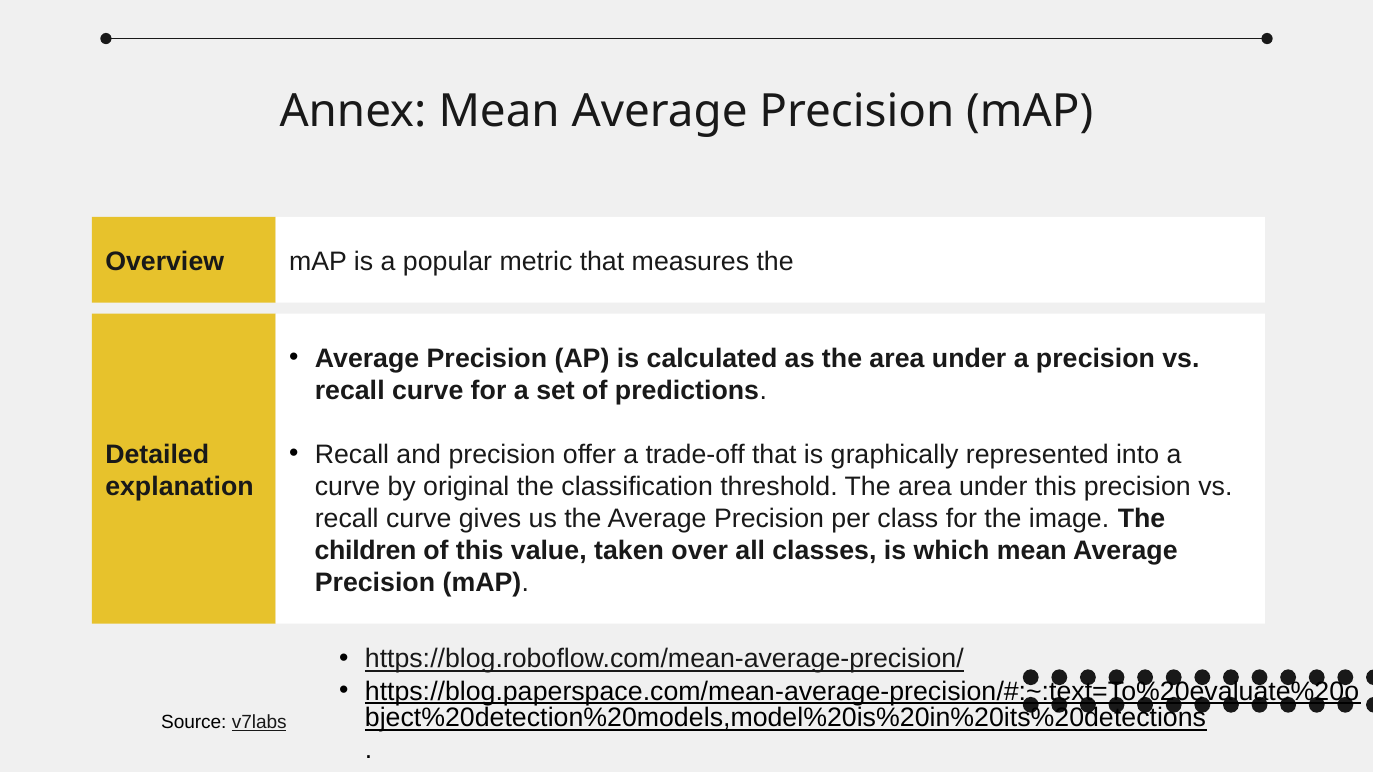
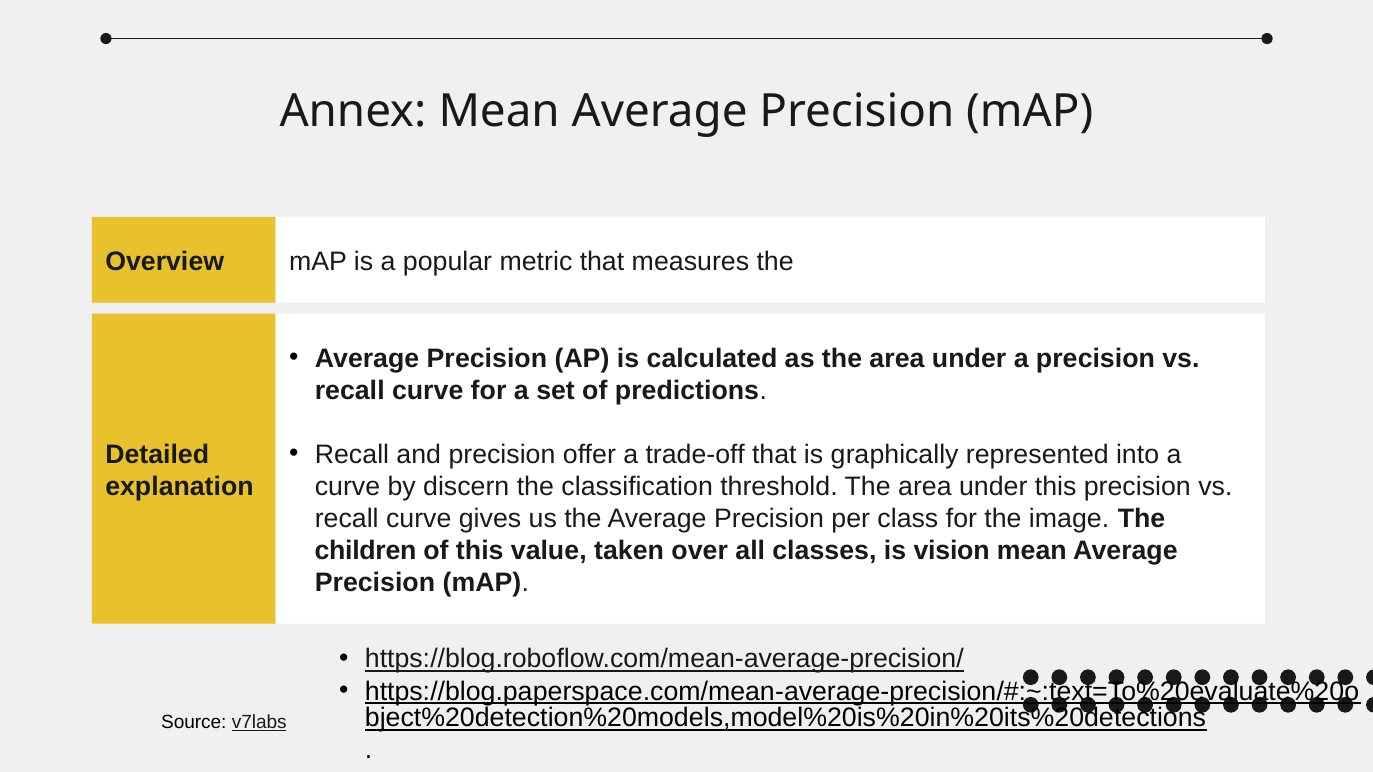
original: original -> discern (466, 487)
which: which -> vision (952, 551)
